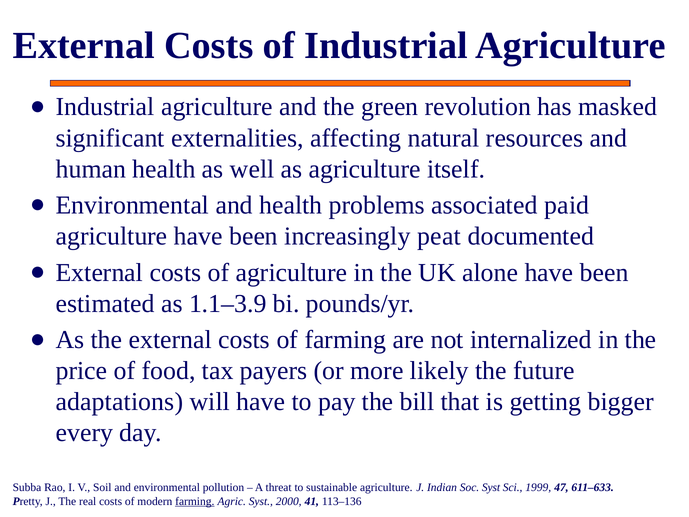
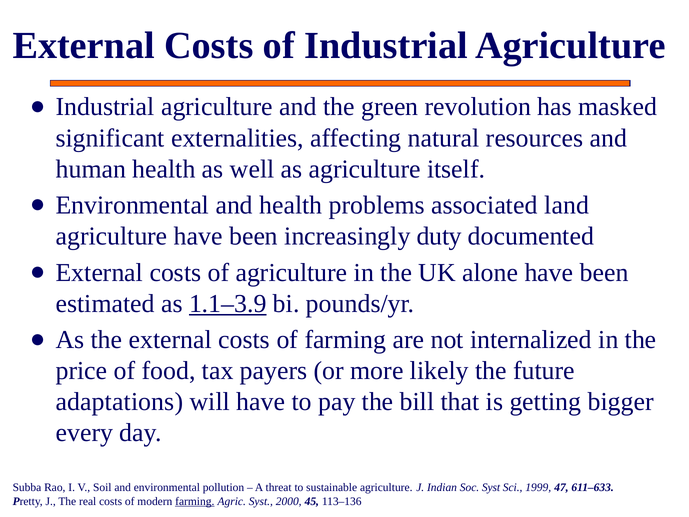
paid: paid -> land (567, 205)
peat: peat -> duty (439, 236)
1.1–3.9 underline: none -> present (228, 303)
41: 41 -> 45 (312, 501)
